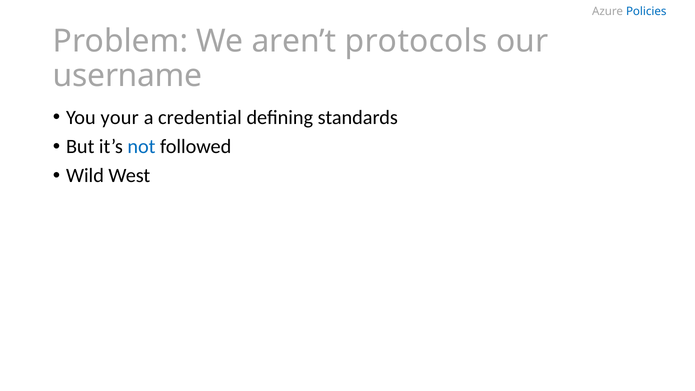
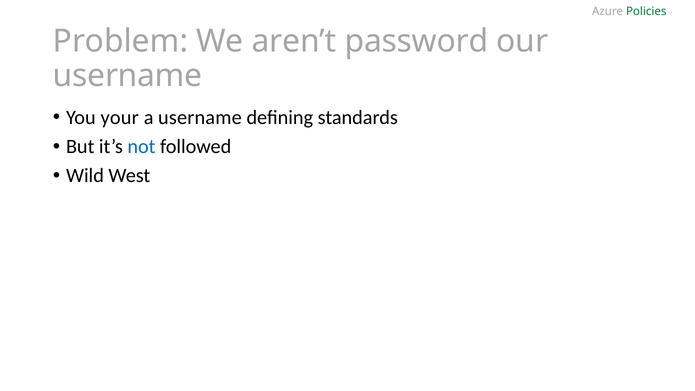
Policies colour: blue -> green (646, 11)
protocols: protocols -> password (416, 41)
a credential: credential -> username (200, 117)
